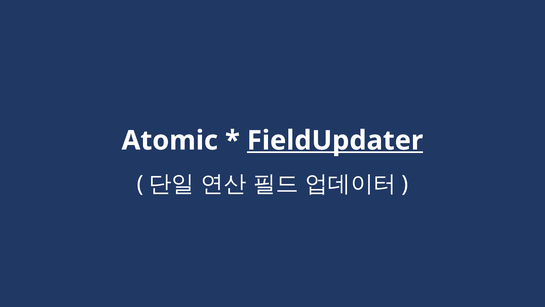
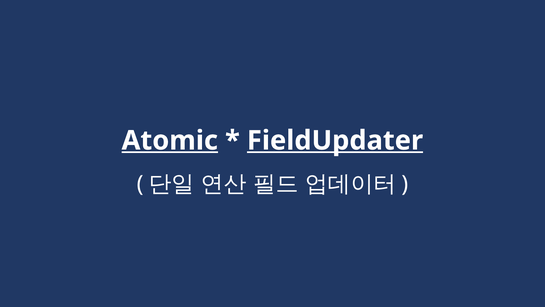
Atomic underline: none -> present (170, 140)
